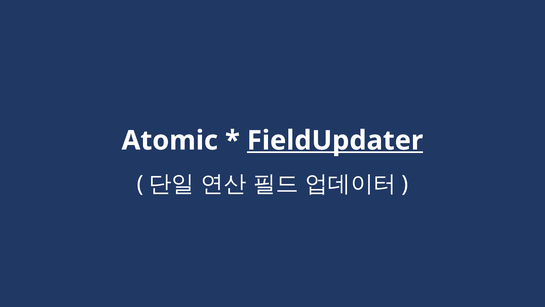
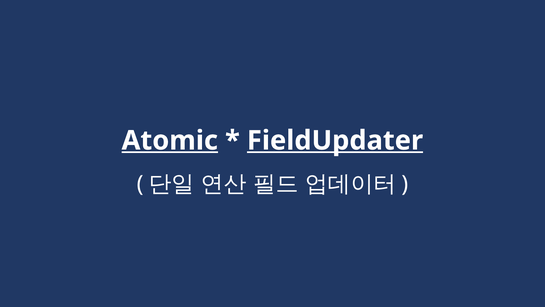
Atomic underline: none -> present (170, 140)
